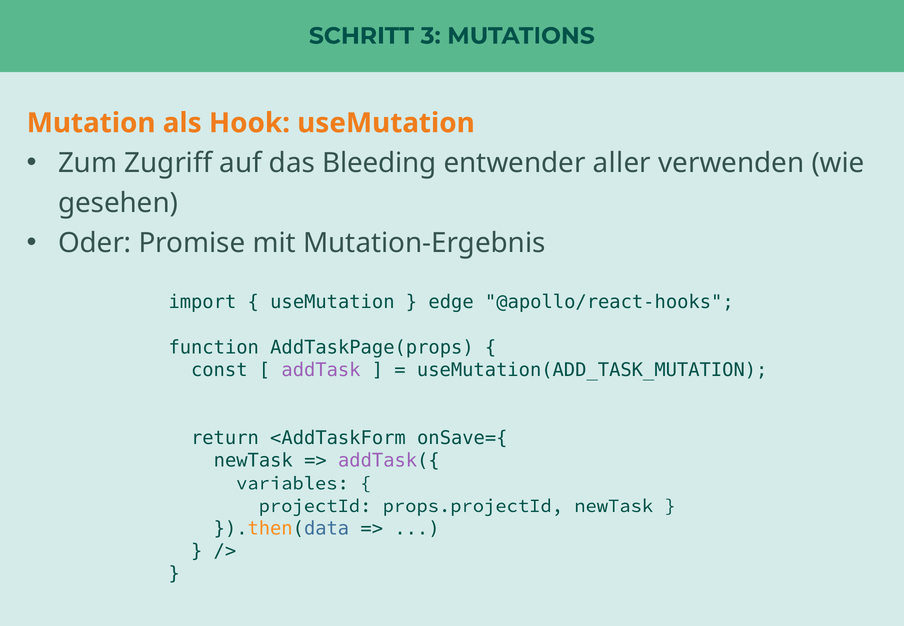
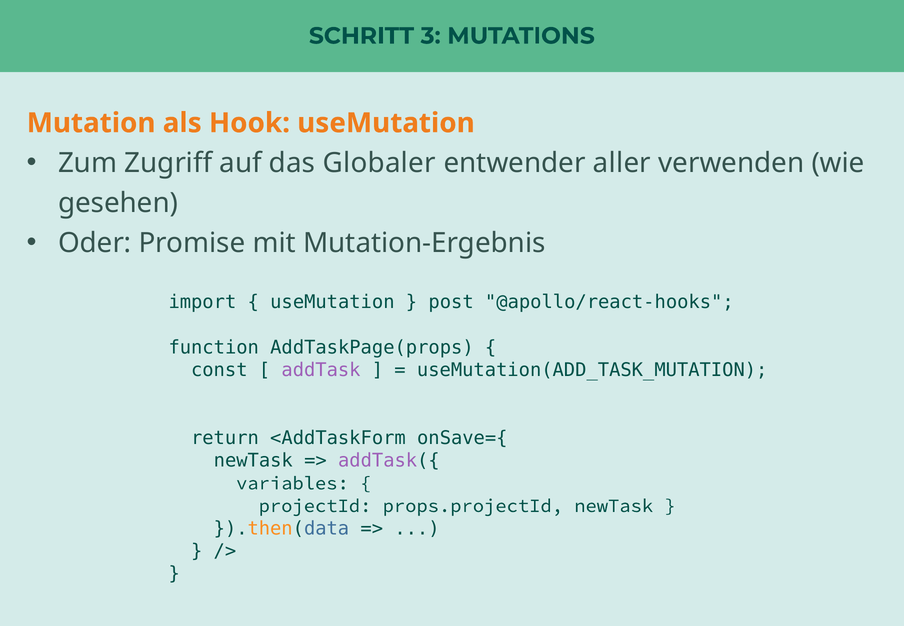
Bleeding: Bleeding -> Globaler (379, 163)
edge: edge -> post (451, 302)
